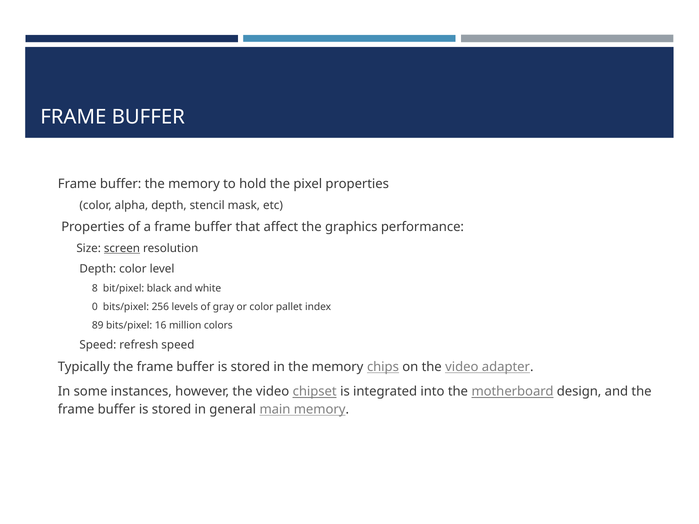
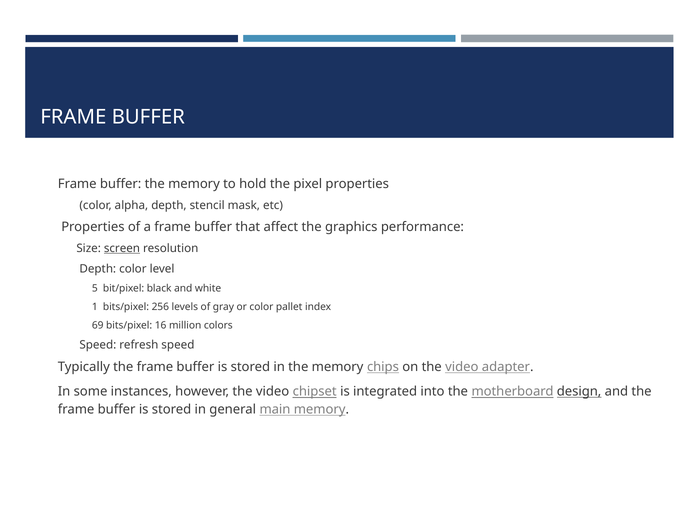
8: 8 -> 5 (95, 288)
0: 0 -> 1 (95, 307)
89: 89 -> 69 (98, 325)
design underline: none -> present (579, 392)
